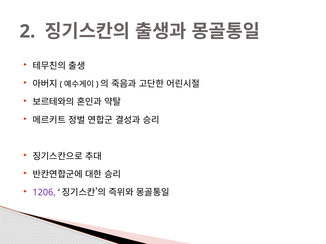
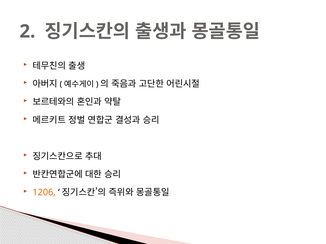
1206 colour: purple -> orange (44, 193)
